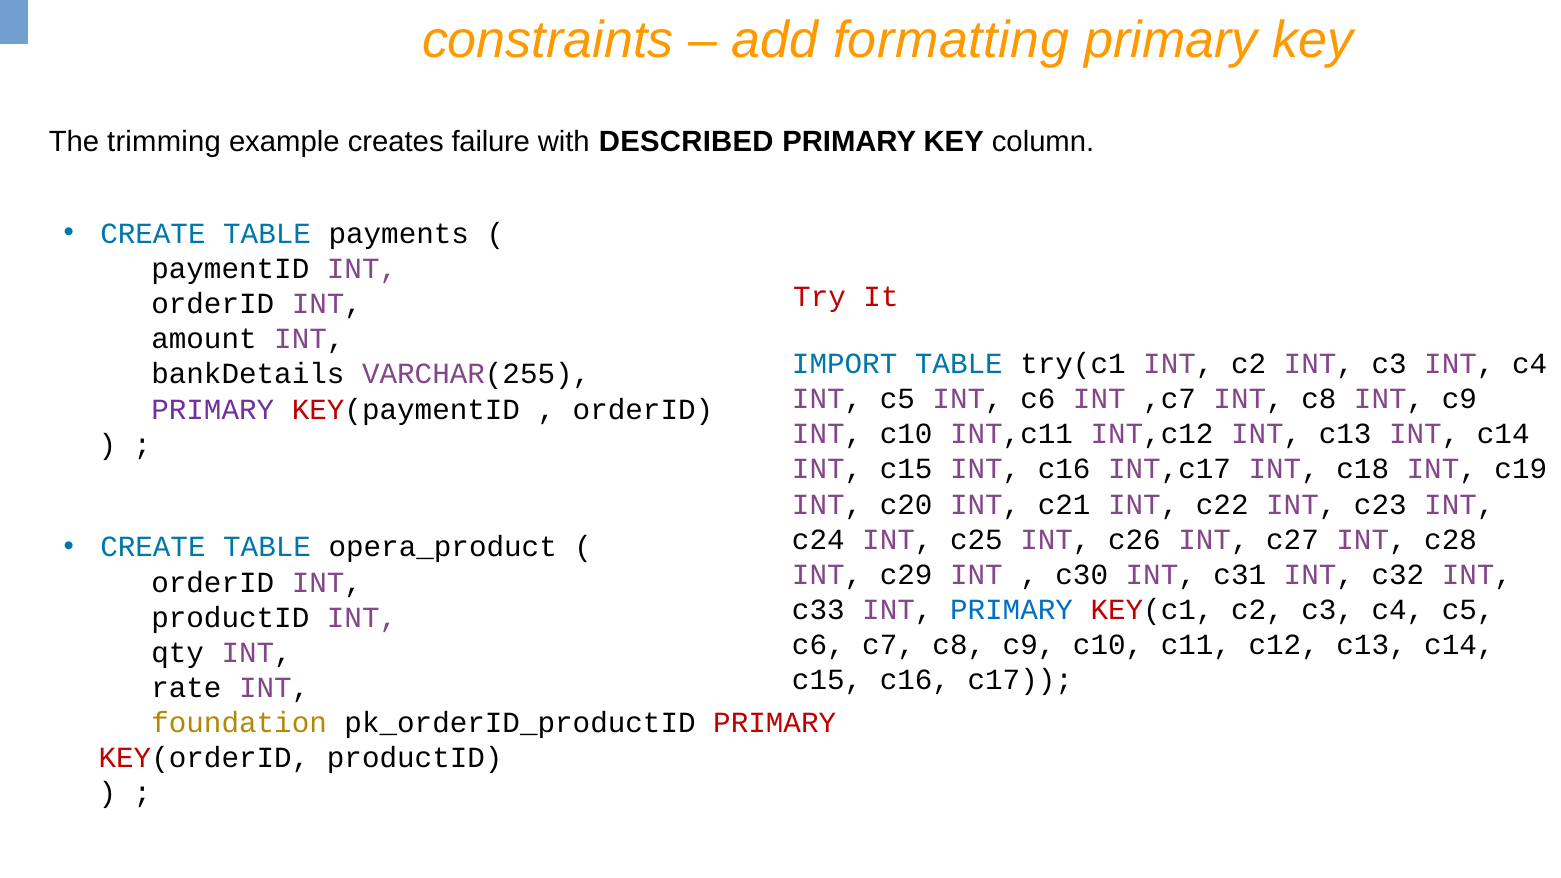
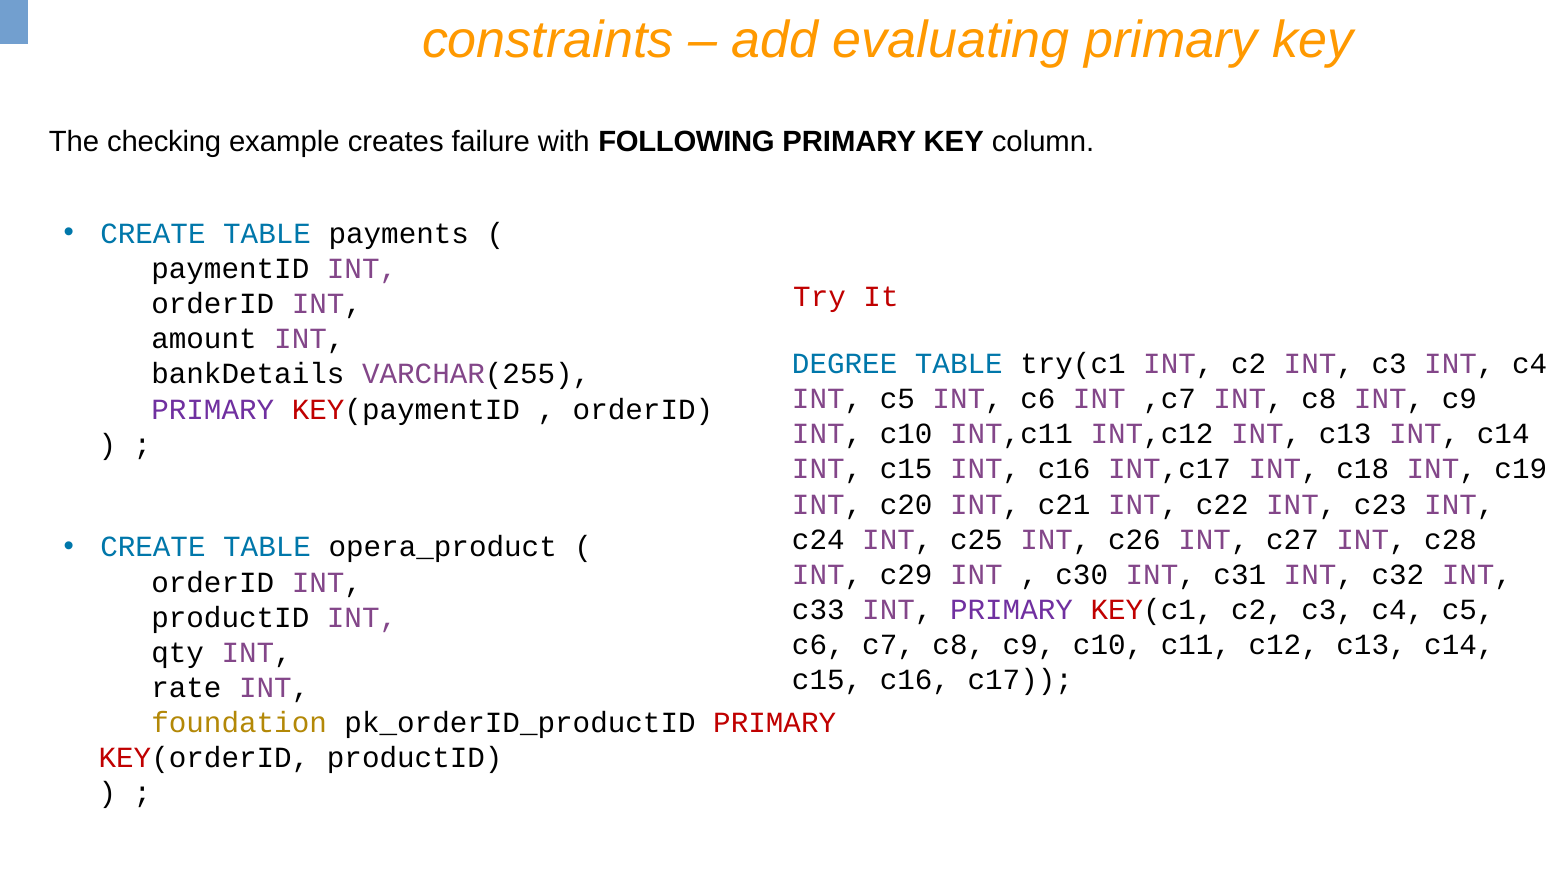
formatting: formatting -> evaluating (951, 41)
trimming: trimming -> checking (164, 142)
DESCRIBED: DESCRIBED -> FOLLOWING (687, 142)
IMPORT: IMPORT -> DEGREE (845, 364)
PRIMARY colour: blue -> purple (1012, 610)
